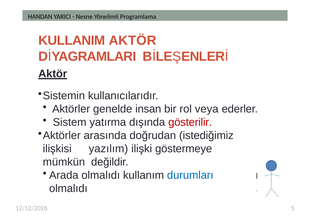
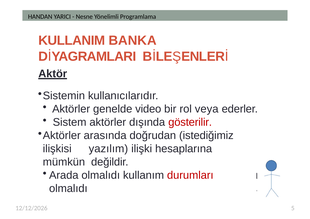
KULLANIM AKTÖR: AKTÖR -> BANKA (133, 41)
insan: insan -> video (148, 109)
Sistem yatırma: yatırma -> aktörler (108, 122)
göstermeye: göstermeye -> hesaplarına (184, 149)
durumları colour: blue -> red (190, 175)
